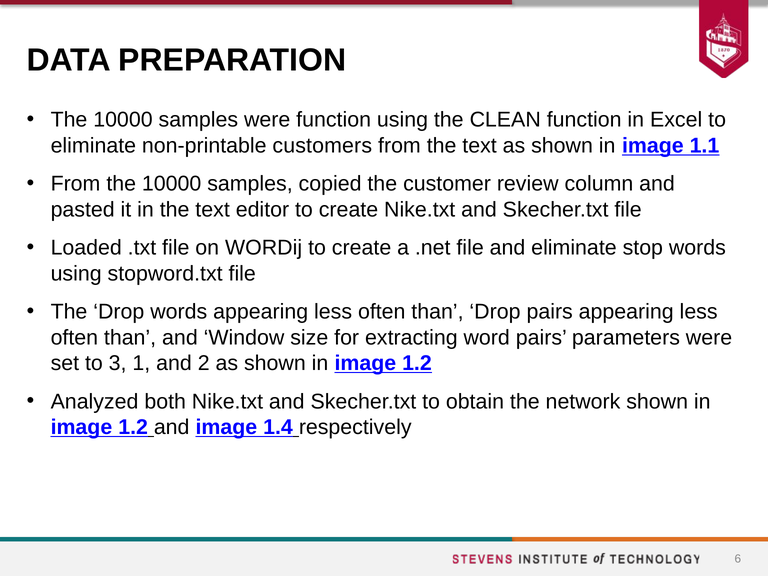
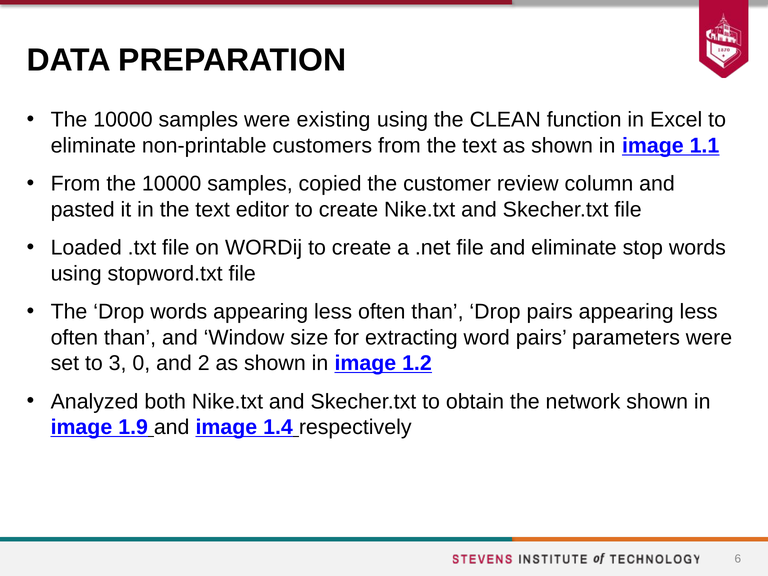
were function: function -> existing (334, 120)
1: 1 -> 0 (141, 363)
1.2: 1.2 -> 1.9 (133, 427)
